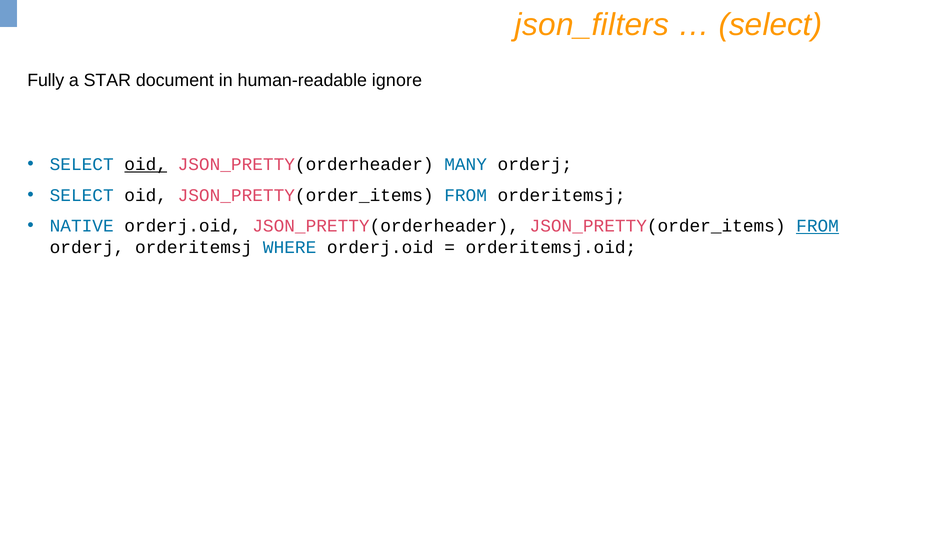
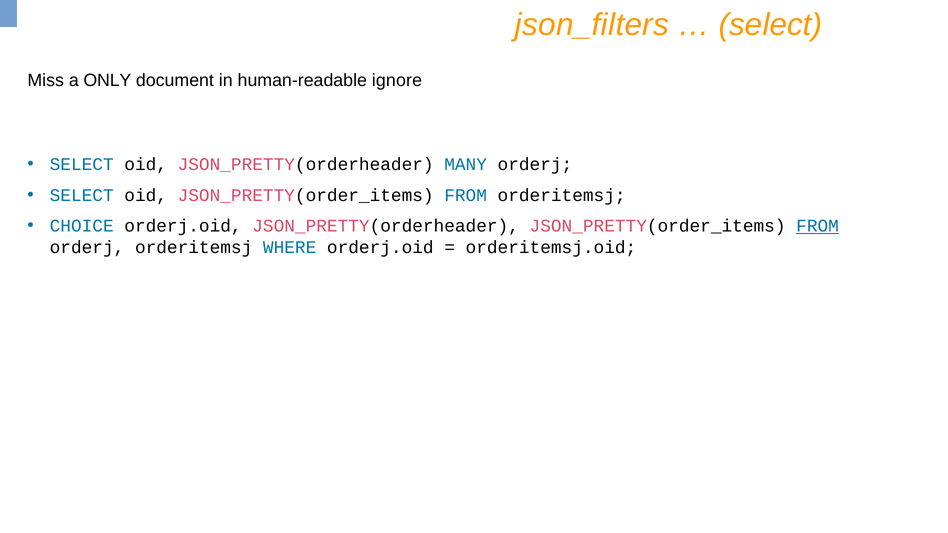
Fully: Fully -> Miss (46, 81)
STAR: STAR -> ONLY (107, 81)
oid underline: present -> none (146, 164)
NATIVE: NATIVE -> CHOICE (82, 226)
